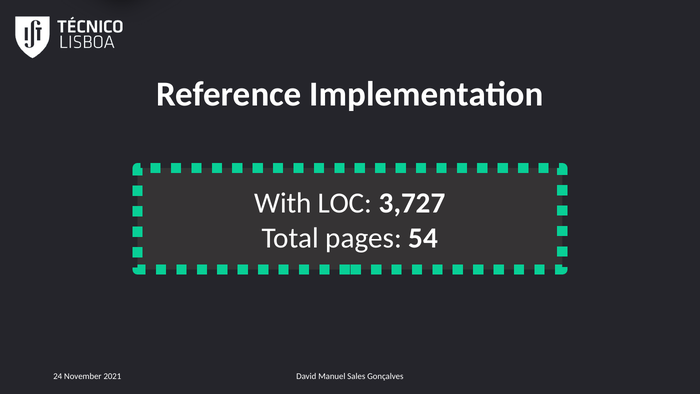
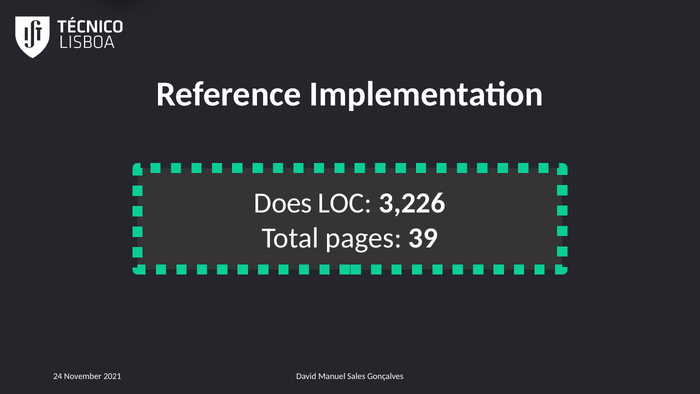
With: With -> Does (283, 203)
3,727: 3,727 -> 3,226 (412, 203)
54: 54 -> 39 (423, 238)
